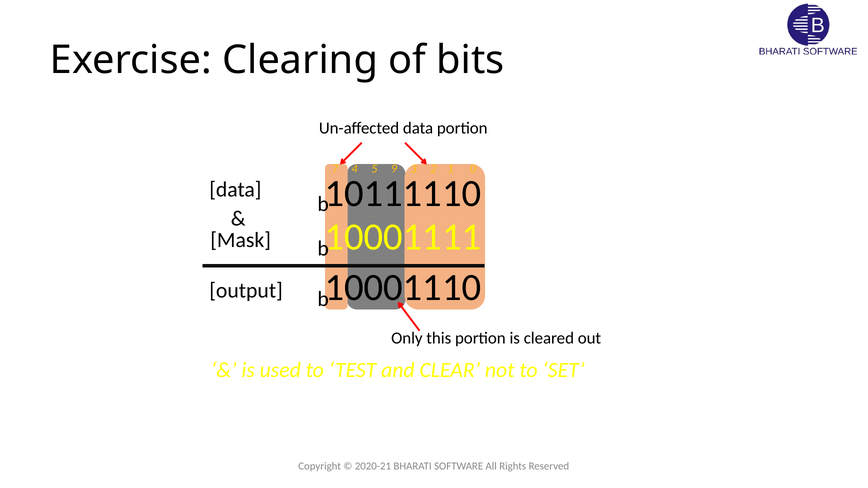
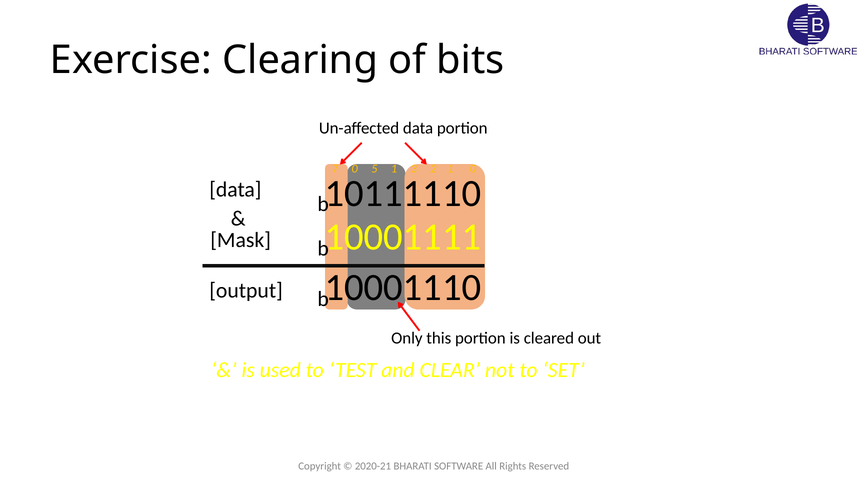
7 4: 4 -> 0 (355, 169)
5 9: 9 -> 1 (394, 169)
